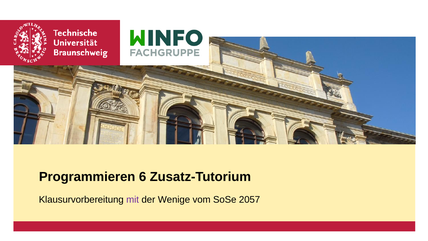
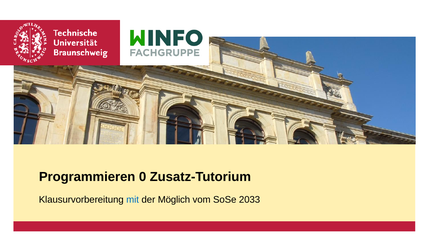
6: 6 -> 0 (143, 177)
mit colour: purple -> blue (133, 199)
Wenige: Wenige -> Möglich (174, 199)
2057: 2057 -> 2033 (250, 199)
